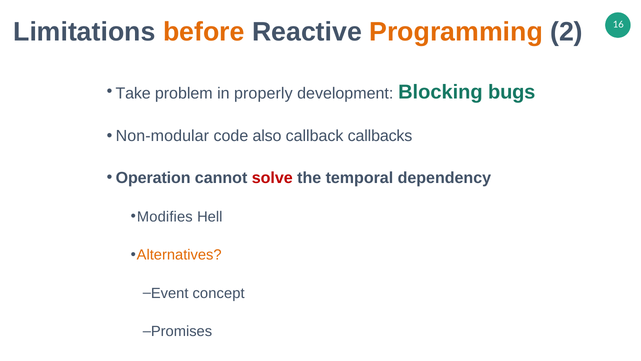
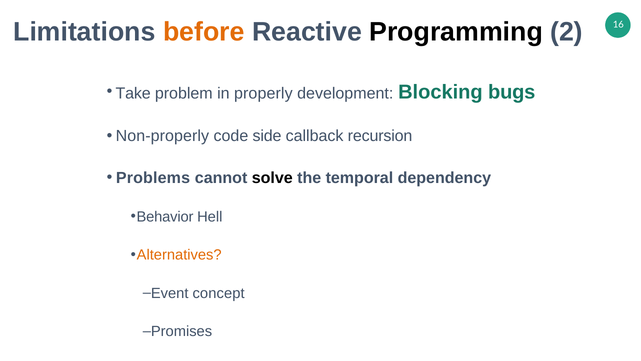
Programming colour: orange -> black (456, 32)
Non-modular: Non-modular -> Non-properly (162, 136)
also: also -> side (267, 136)
callbacks: callbacks -> recursion (380, 136)
Operation: Operation -> Problems (153, 178)
solve colour: red -> black (272, 178)
Modifies: Modifies -> Behavior (165, 217)
